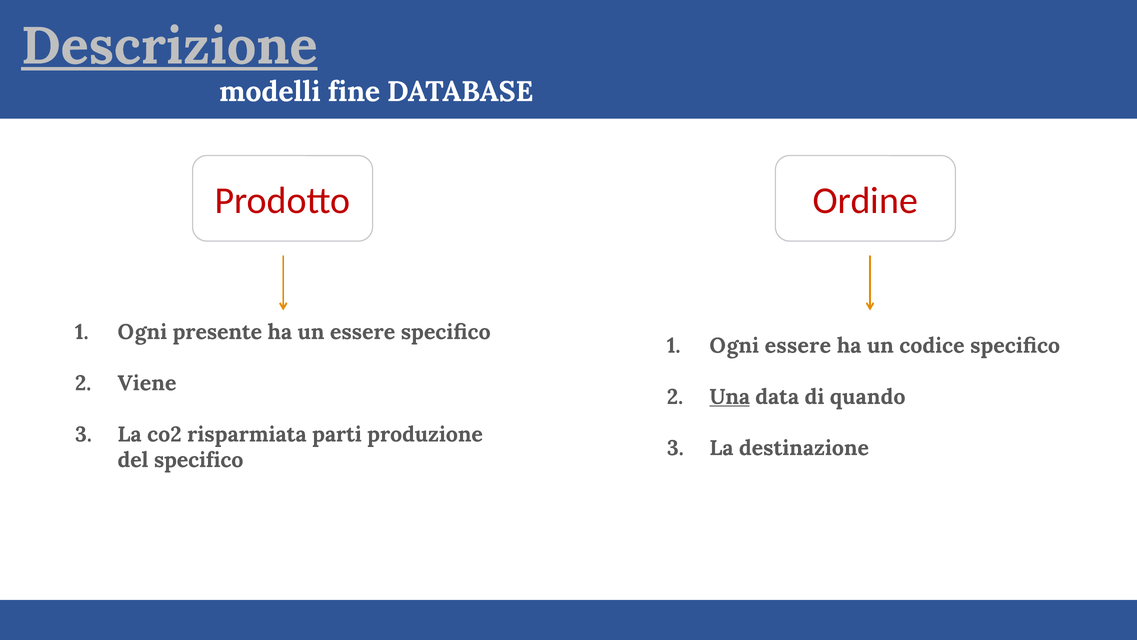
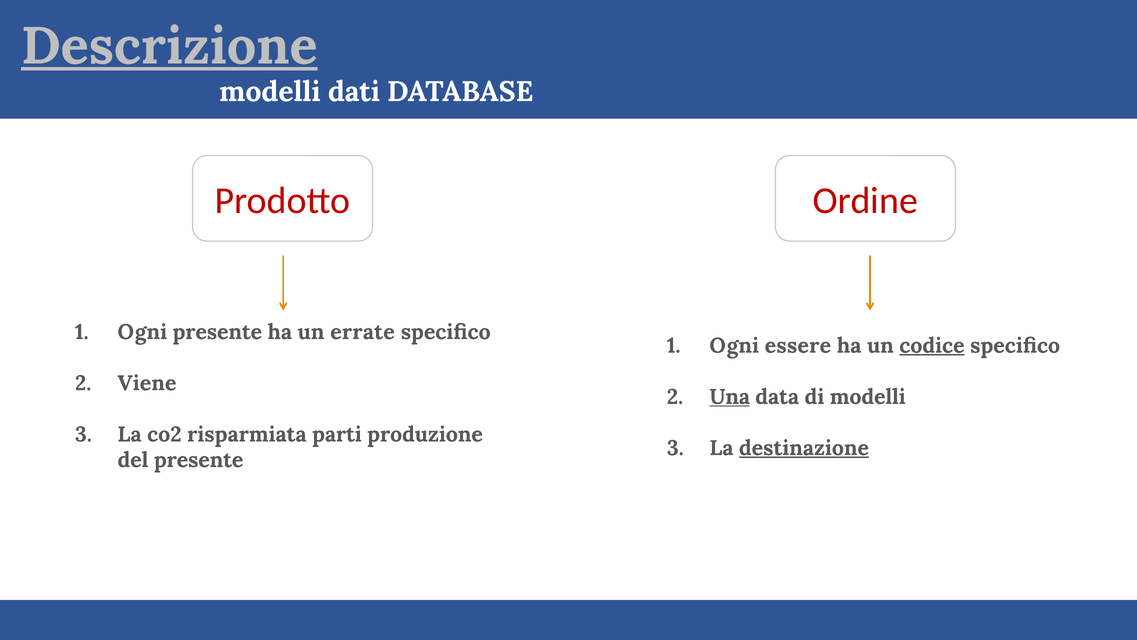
fine: fine -> dati (354, 92)
un essere: essere -> errate (362, 332)
codice underline: none -> present (932, 345)
di quando: quando -> modelli (868, 397)
destinazione underline: none -> present (804, 448)
del specifico: specifico -> presente (199, 460)
